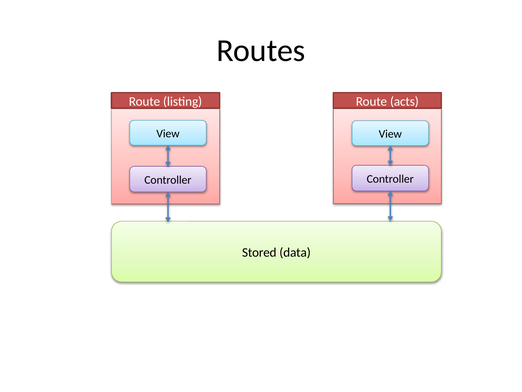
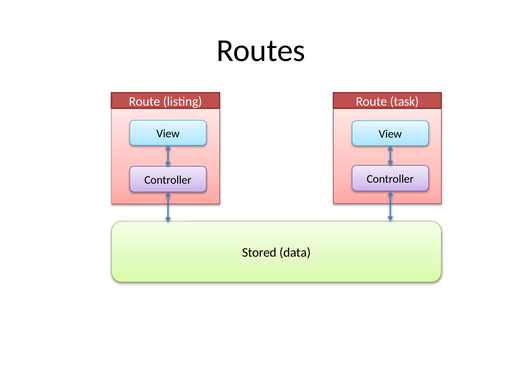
acts: acts -> task (404, 101)
